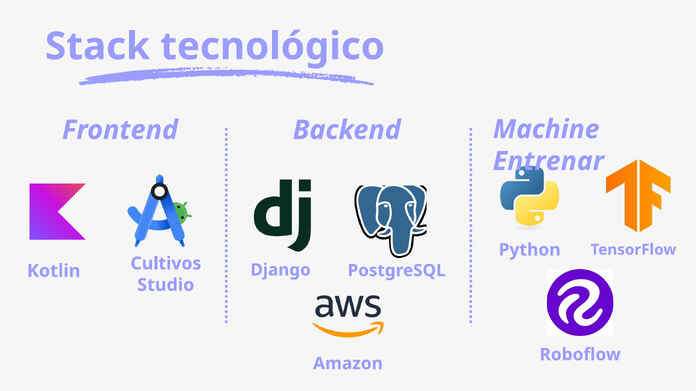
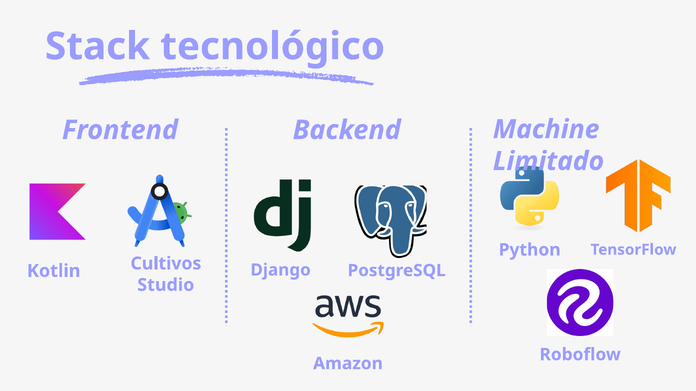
Entrenar: Entrenar -> Limitado (548, 161)
